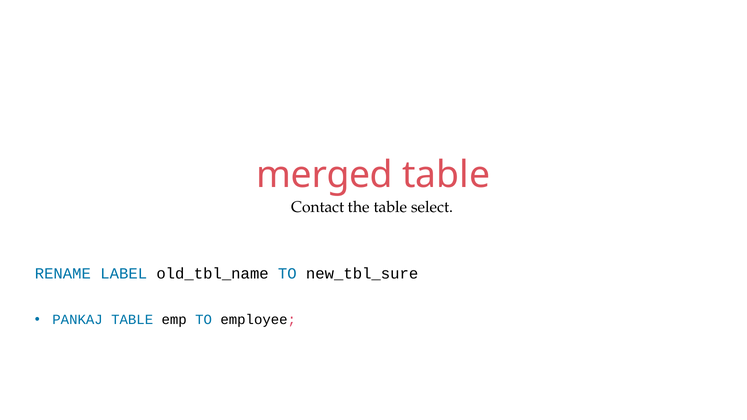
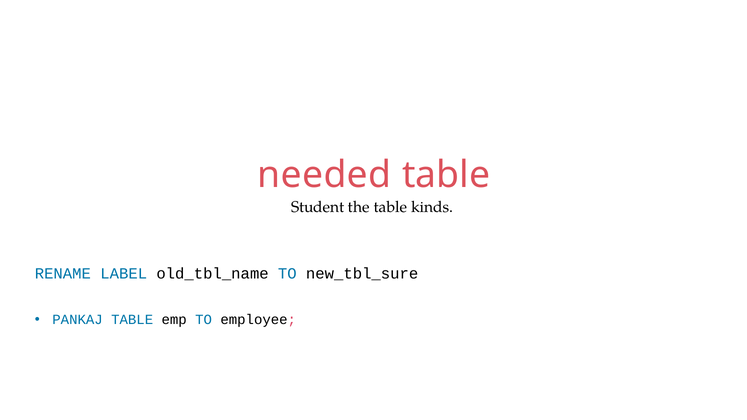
merged: merged -> needed (324, 175)
Contact: Contact -> Student (318, 207)
select: select -> kinds (432, 207)
